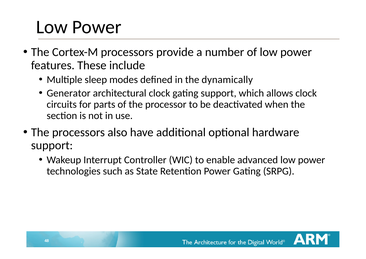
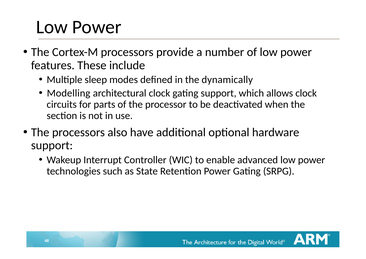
Generator: Generator -> Modelling (69, 93)
